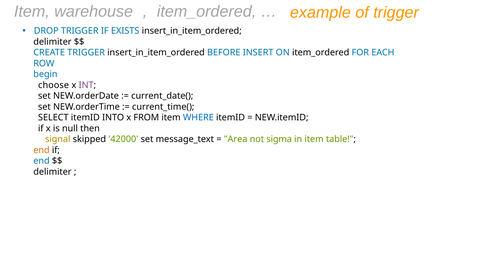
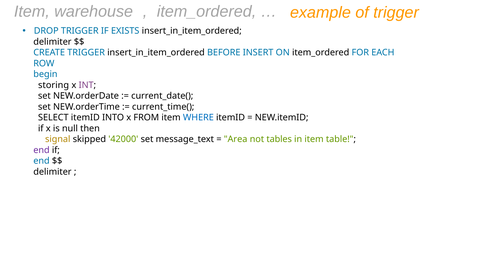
choose: choose -> storing (54, 85)
sigma: sigma -> tables (279, 140)
end colour: orange -> purple (42, 151)
